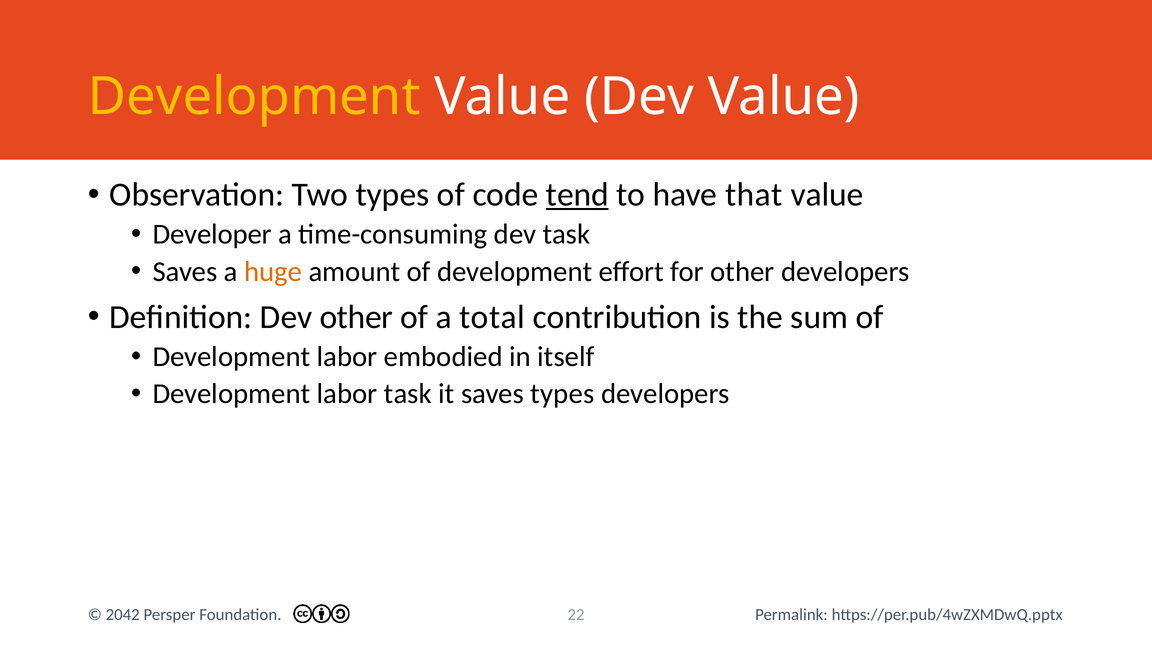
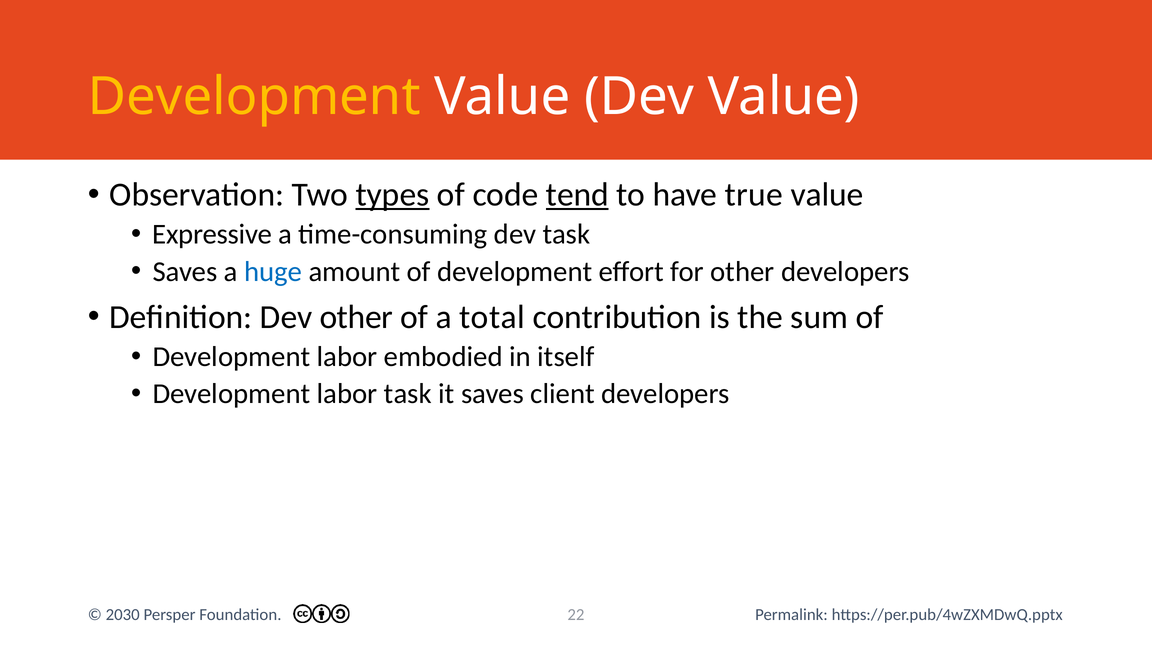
types underline: none -> present (393, 195)
that: that -> true (754, 195)
Developer: Developer -> Expressive (212, 234)
huge colour: orange -> blue (273, 271)
saves types: types -> client (563, 394)
2042: 2042 -> 2030 (123, 615)
